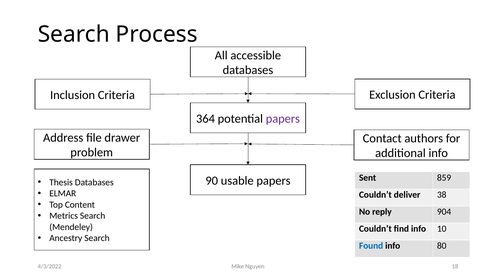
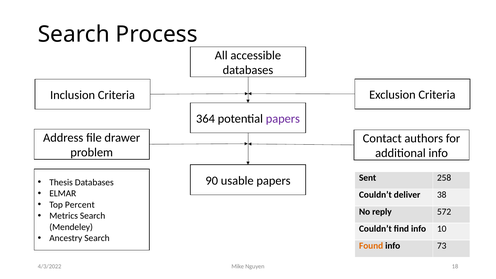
859: 859 -> 258 (444, 178)
Content: Content -> Percent (80, 205)
904: 904 -> 572 (444, 212)
Found colour: blue -> orange (371, 246)
80: 80 -> 73 (442, 246)
